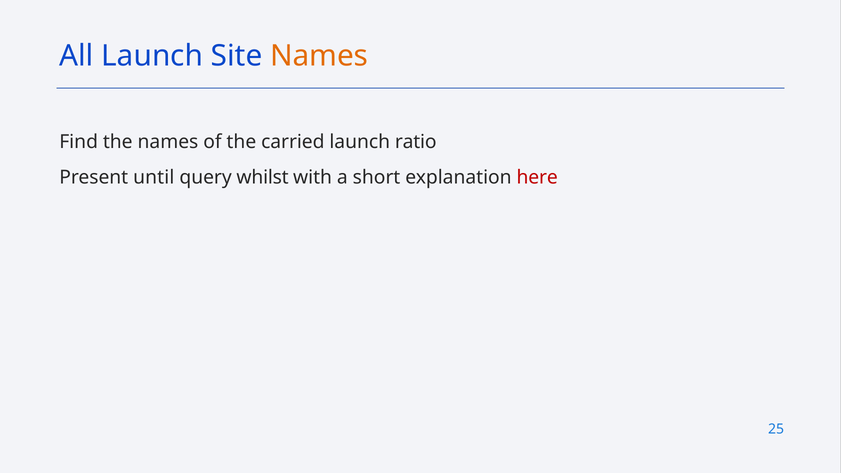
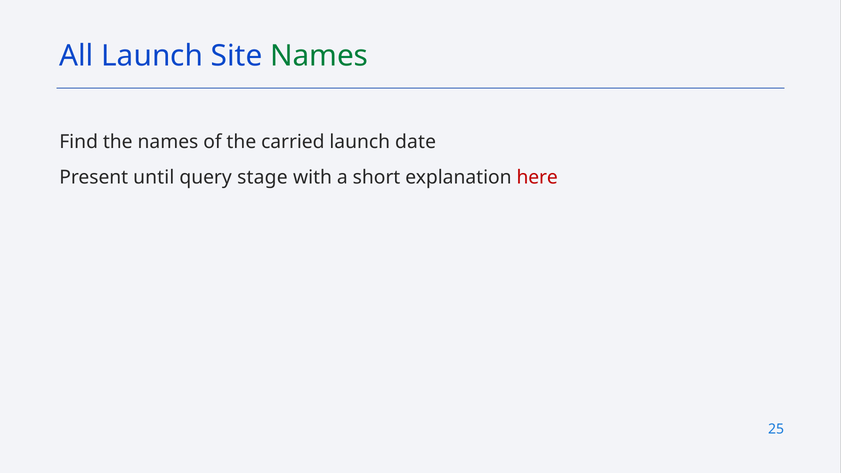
Names colour: orange -> green (319, 56)
ratio: ratio -> date (416, 142)
whilst: whilst -> stage (262, 177)
